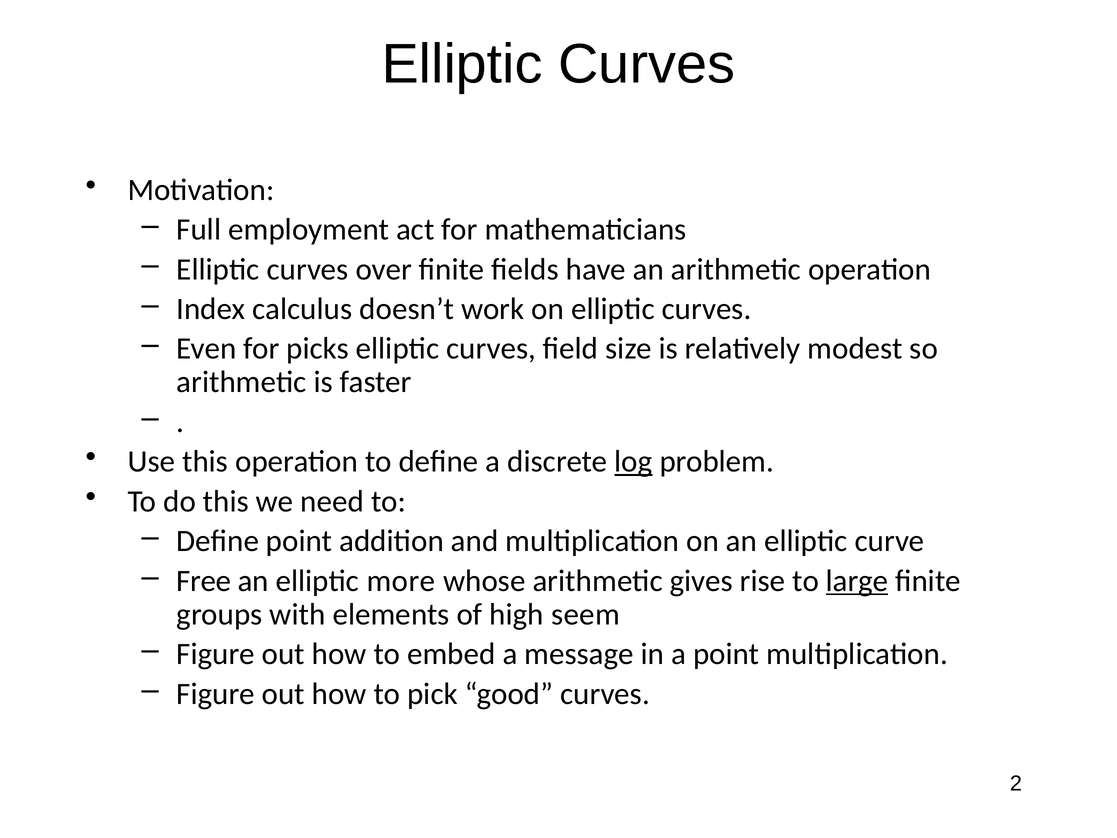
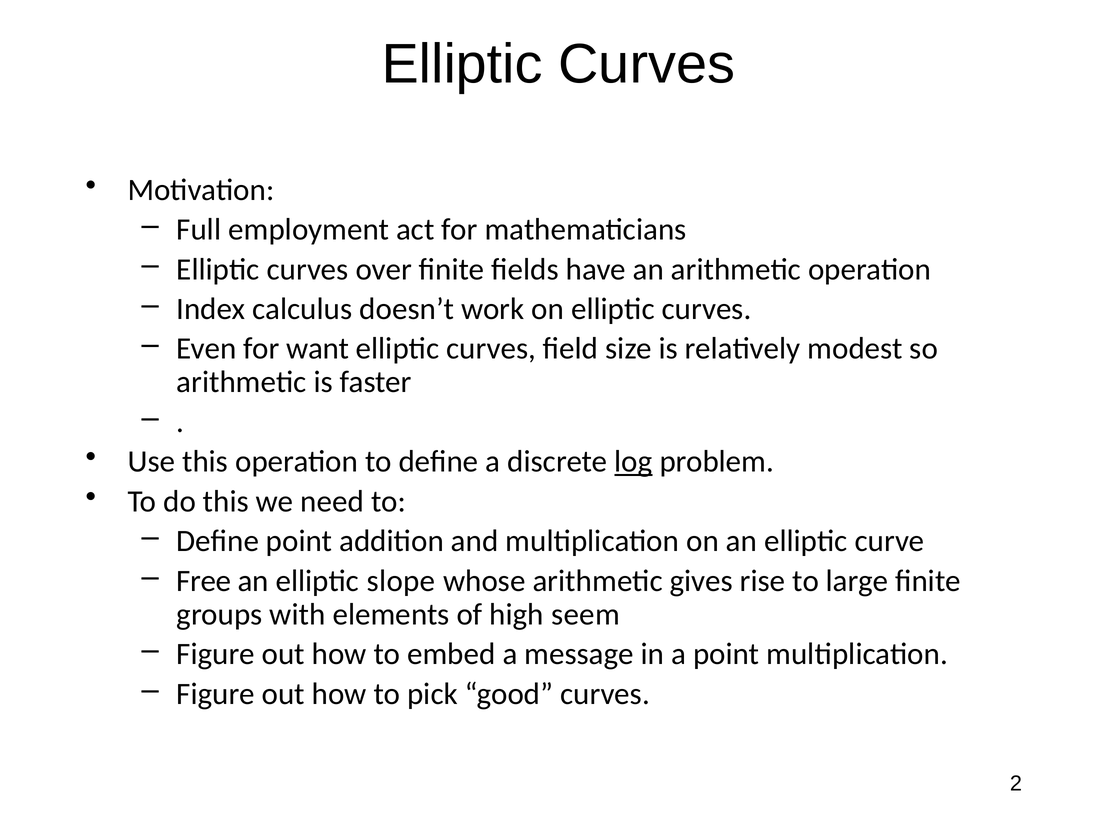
picks: picks -> want (318, 349)
more: more -> slope (401, 581)
large underline: present -> none (857, 581)
